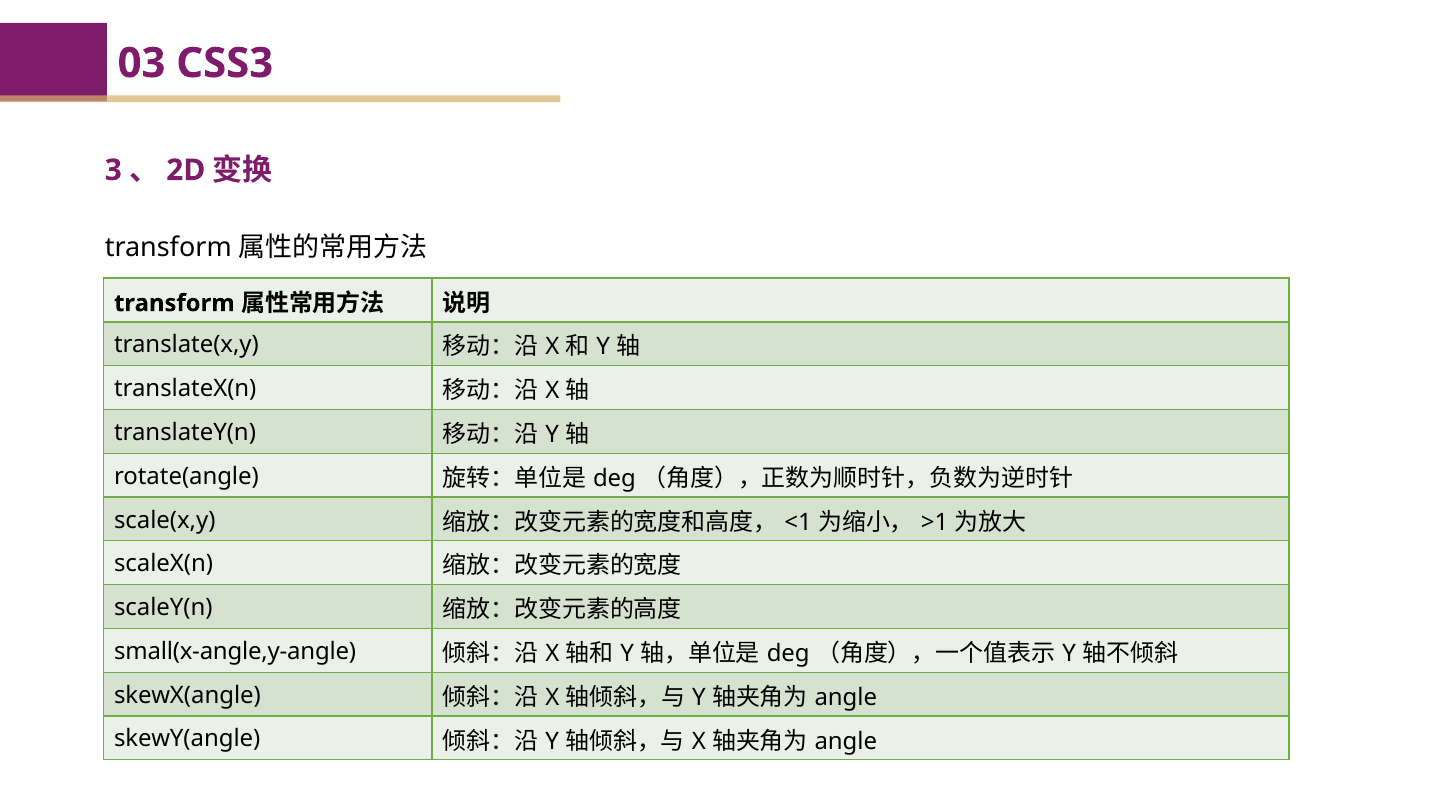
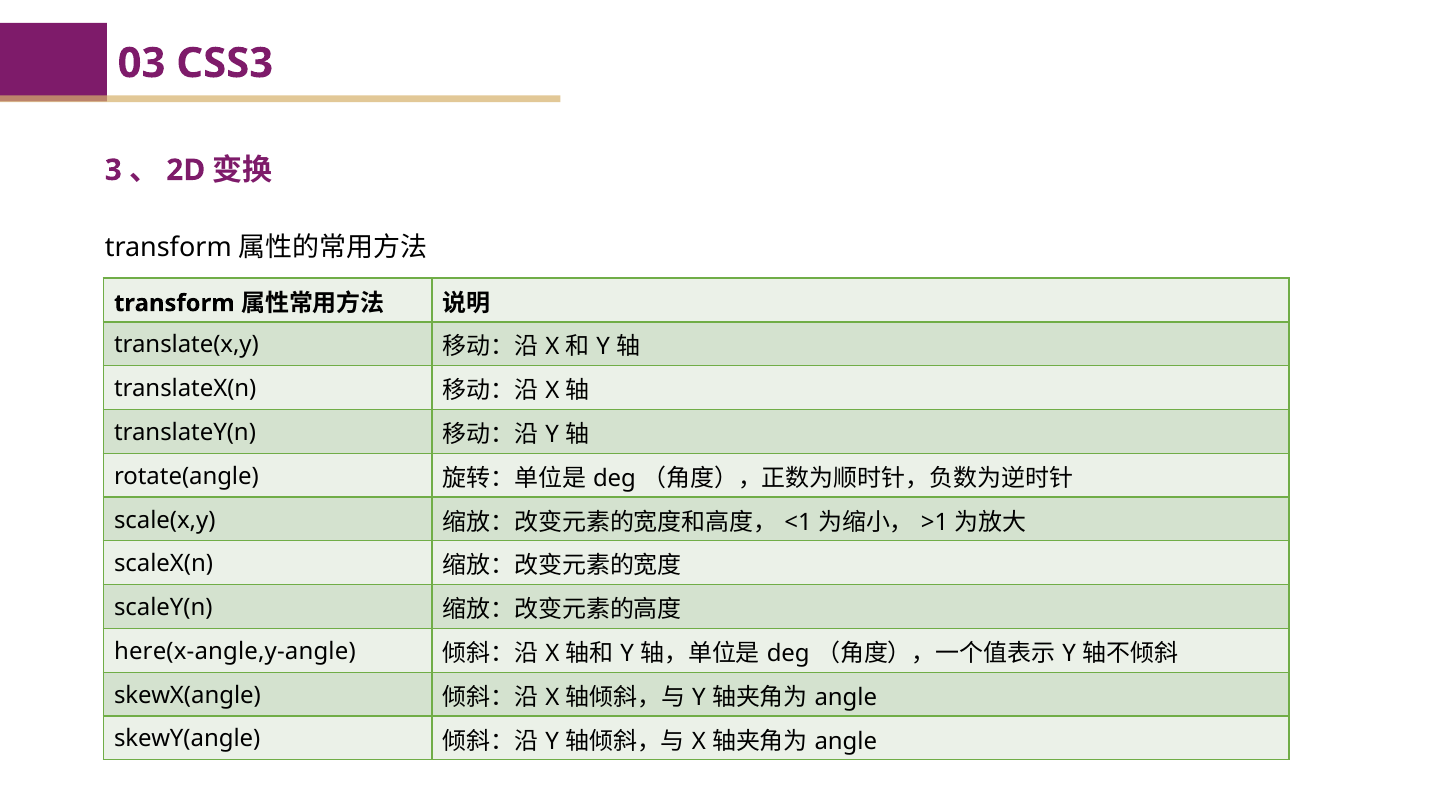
small(x-angle,y-angle: small(x-angle,y-angle -> here(x-angle,y-angle (235, 651)
